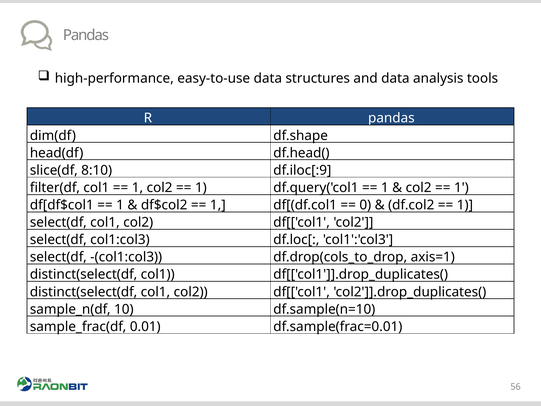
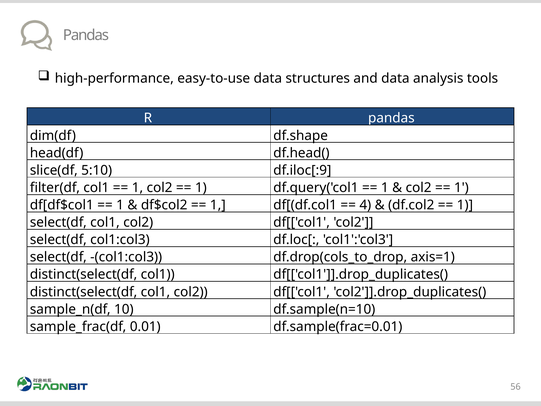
8:10: 8:10 -> 5:10 (97, 170)
0: 0 -> 4 (365, 205)
